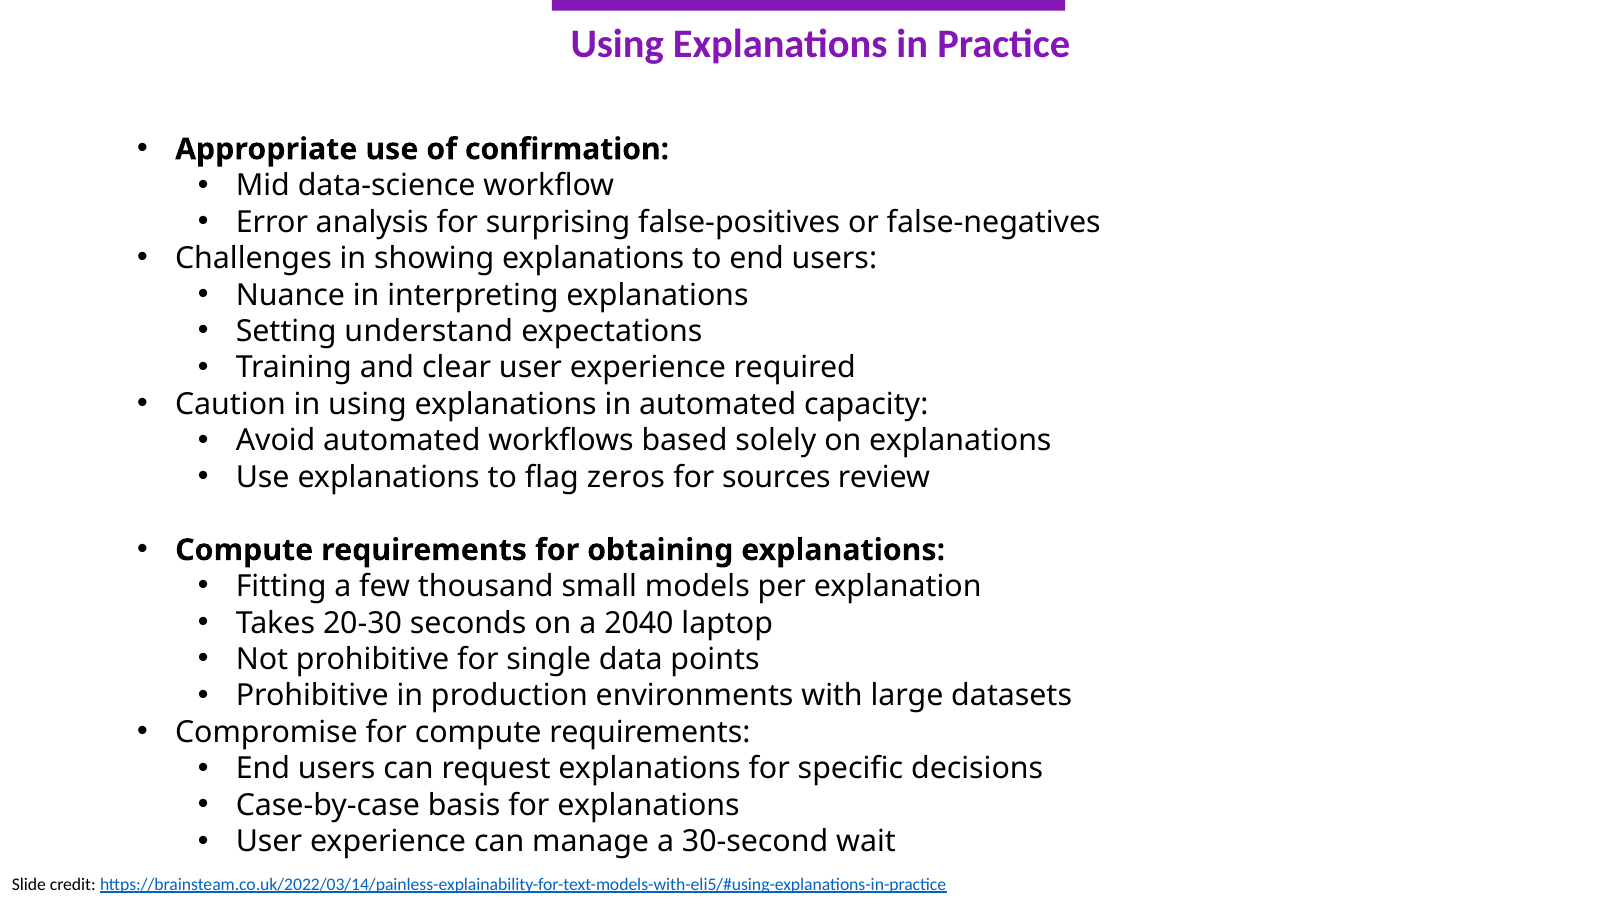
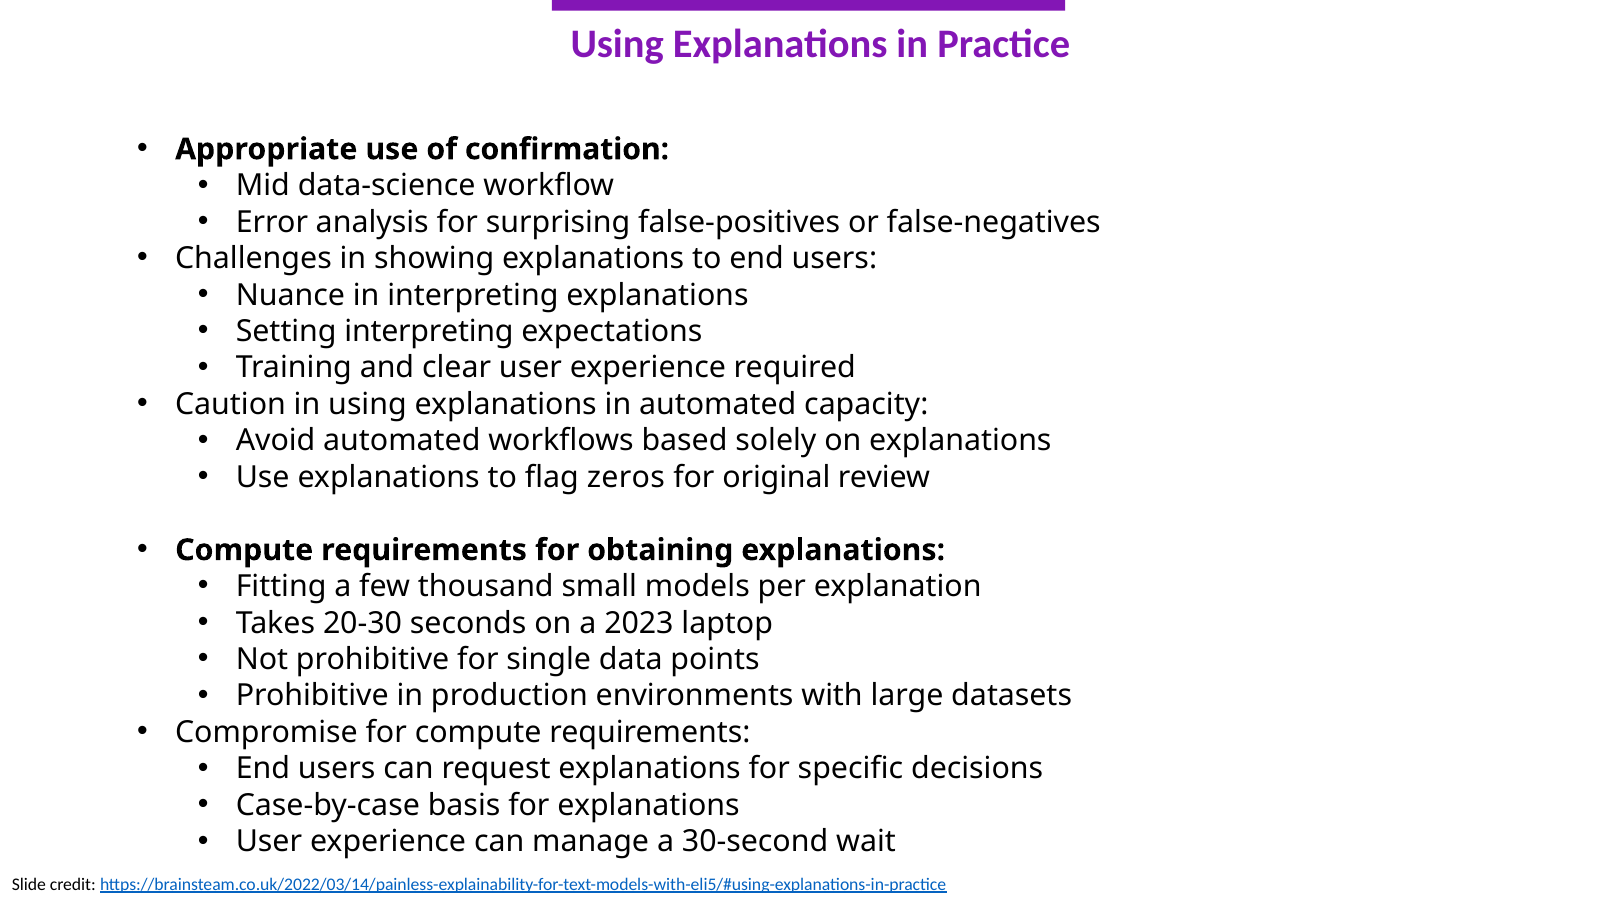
Setting understand: understand -> interpreting (429, 331)
sources: sources -> original (776, 477)
2040: 2040 -> 2023 (639, 623)
